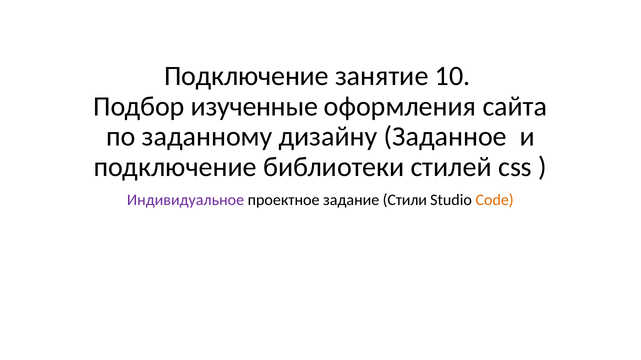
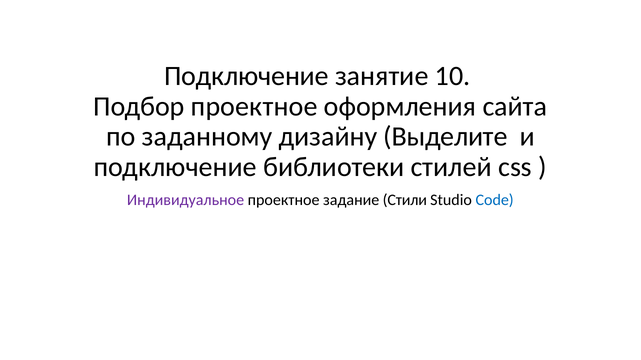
Подбор изученные: изученные -> проектное (254, 107)
Заданное: Заданное -> Выделите (445, 137)
Code colour: orange -> blue (495, 200)
